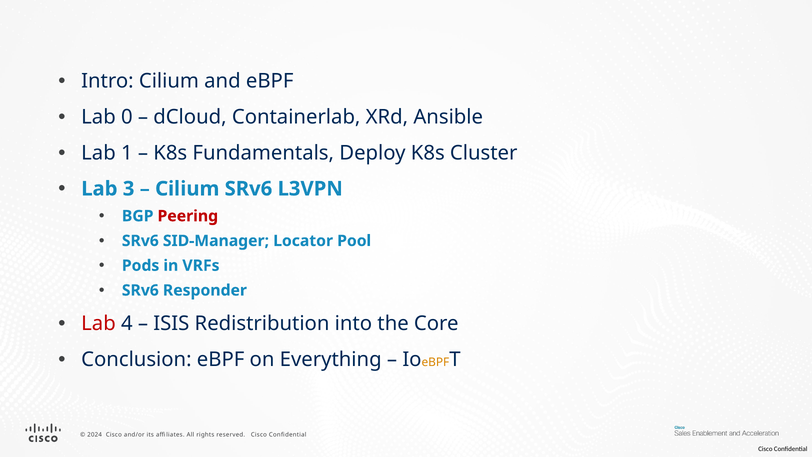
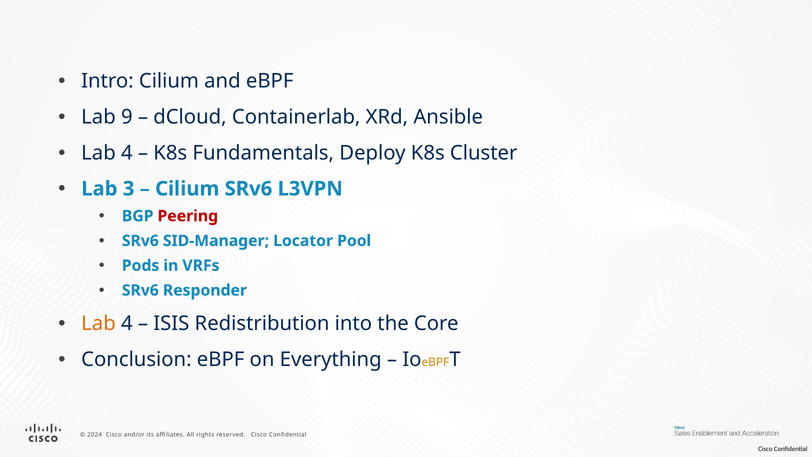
0: 0 -> 9 (127, 117)
1: 1 -> 4 (127, 153)
Lab colour: red -> orange (98, 324)
